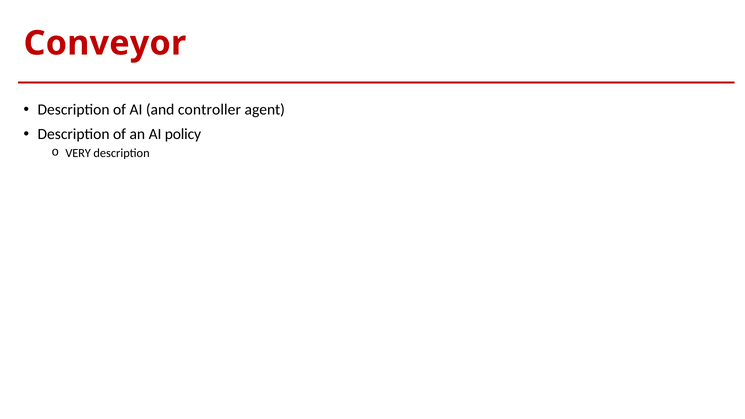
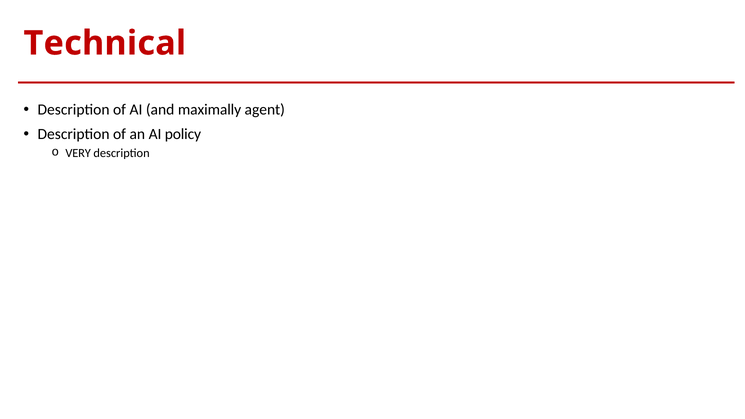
Conveyor: Conveyor -> Technical (105, 43)
controller: controller -> maximally (210, 110)
